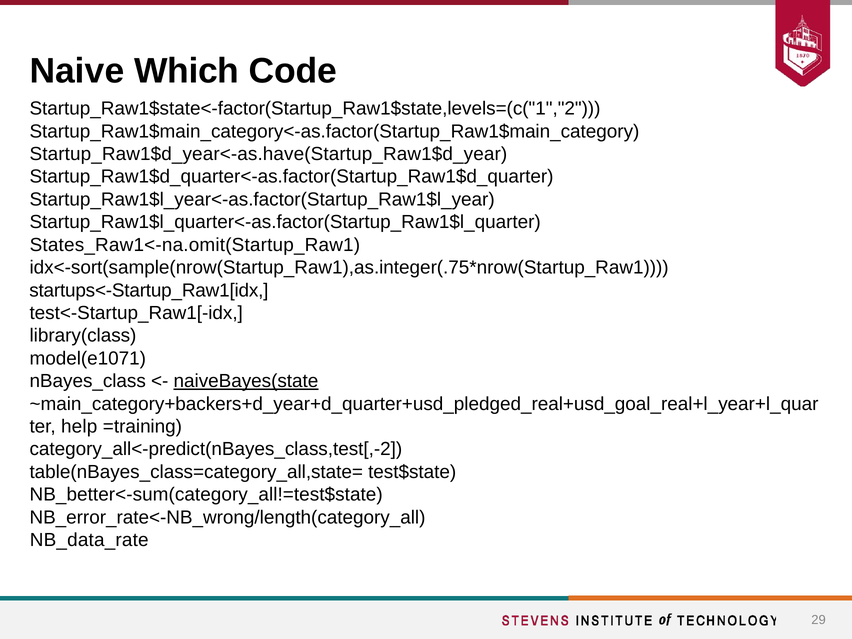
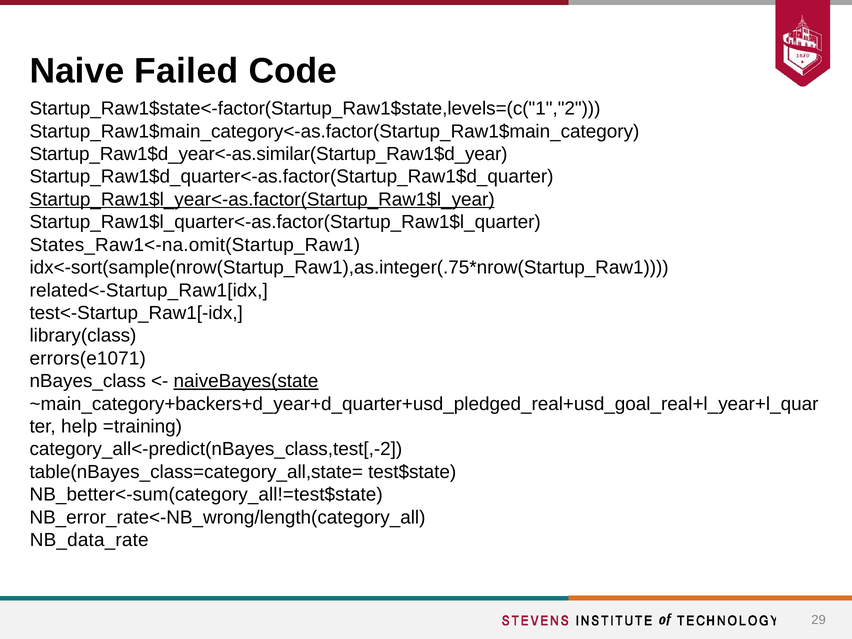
Which: Which -> Failed (186, 71)
Startup_Raw1$d_year<-as.have(Startup_Raw1$d_year: Startup_Raw1$d_year<-as.have(Startup_Raw1$d_year -> Startup_Raw1$d_year<-as.similar(Startup_Raw1$d_year (269, 154)
Startup_Raw1$l_year<-as.factor(Startup_Raw1$l_year underline: none -> present (262, 199)
startups<-Startup_Raw1[idx: startups<-Startup_Raw1[idx -> related<-Startup_Raw1[idx (149, 290)
model(e1071: model(e1071 -> errors(e1071 (88, 358)
